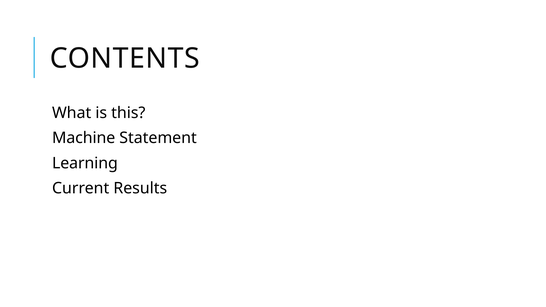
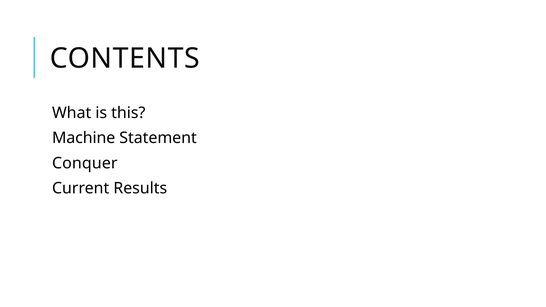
Learning: Learning -> Conquer (85, 163)
